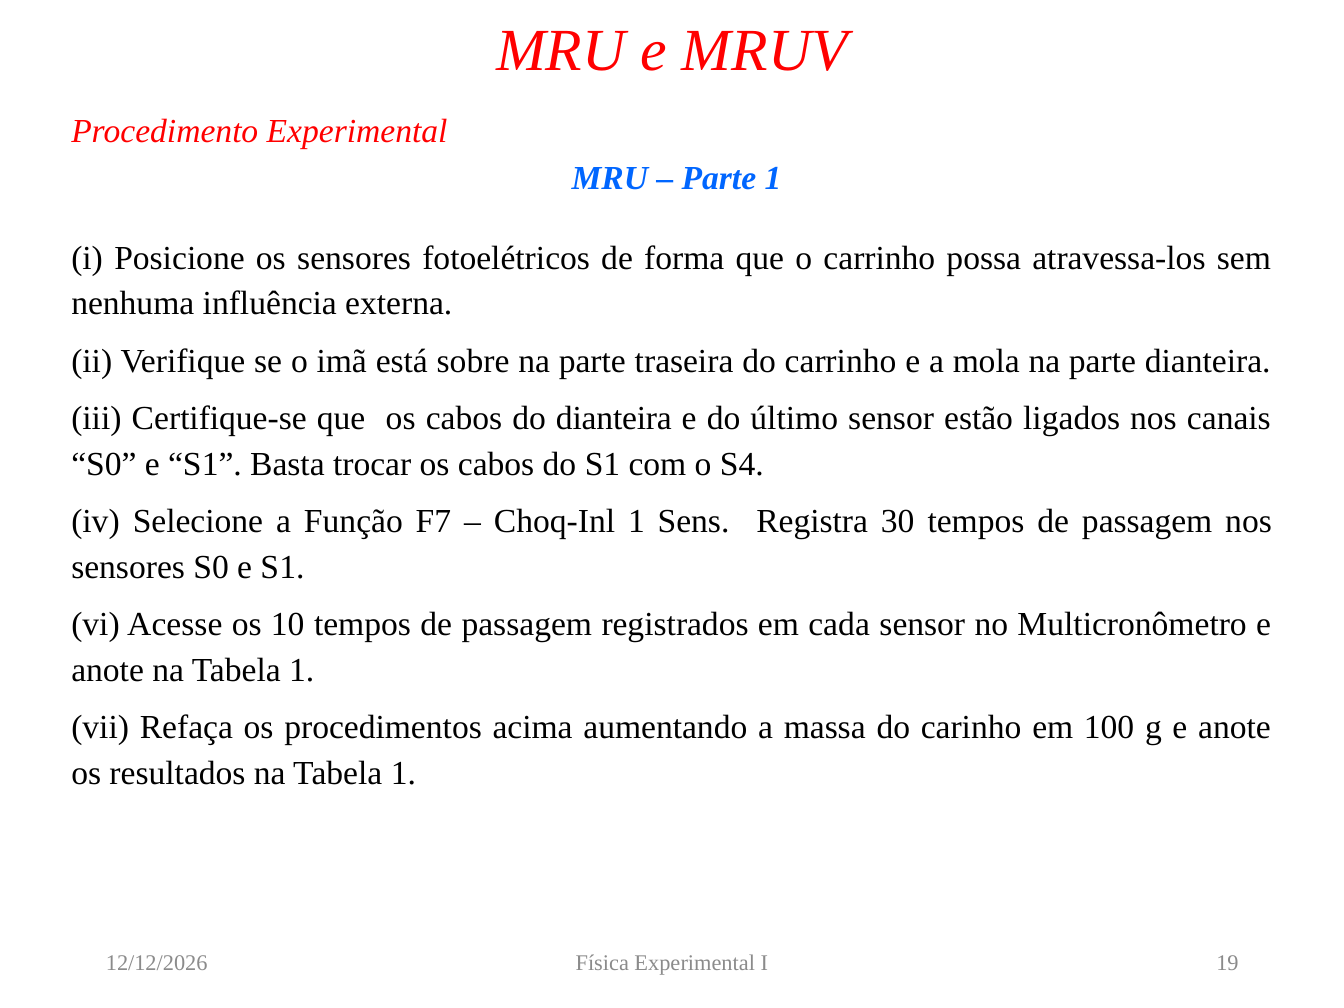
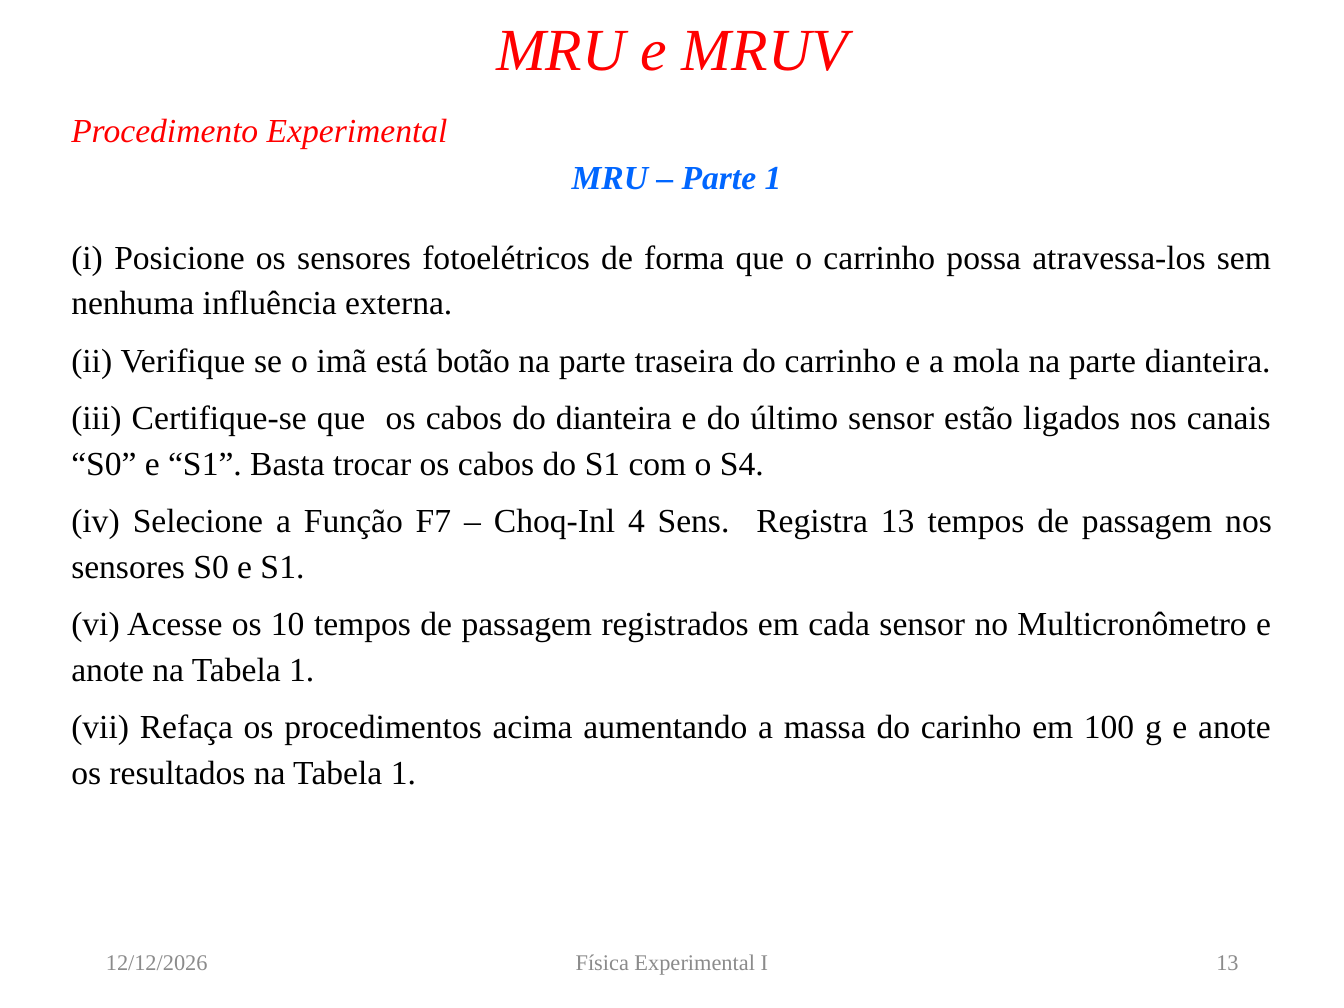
sobre: sobre -> botão (473, 361)
Choq-Inl 1: 1 -> 4 (636, 521)
Registra 30: 30 -> 13 (898, 521)
I 19: 19 -> 13 (1228, 963)
